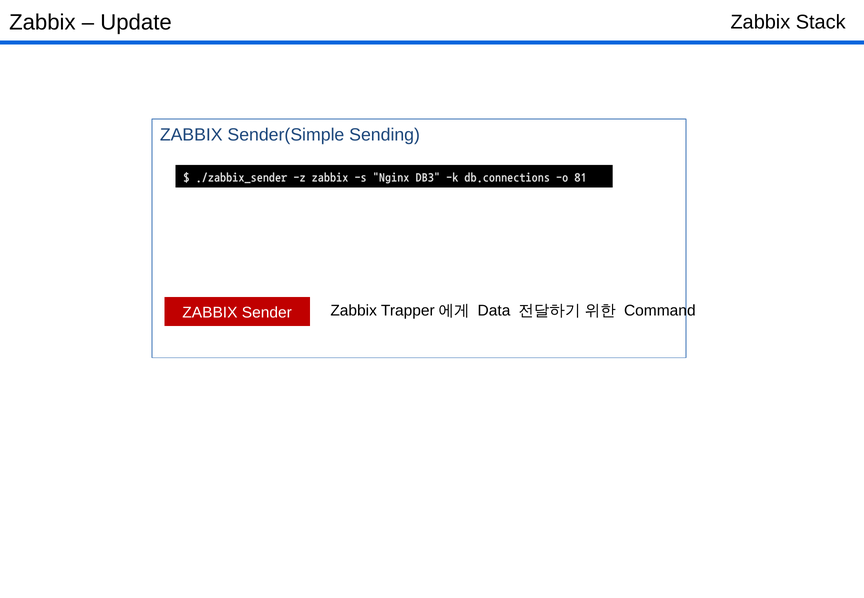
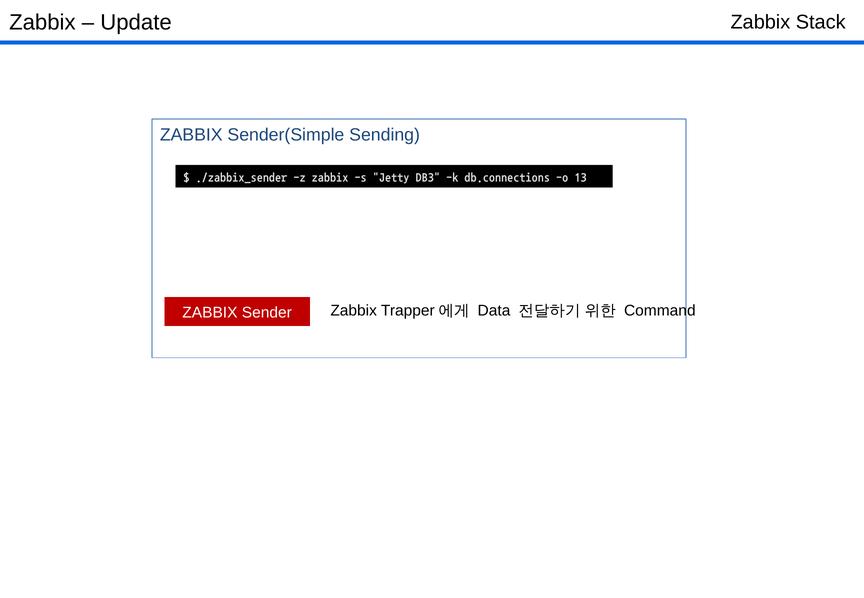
Nginx: Nginx -> Jetty (391, 177)
81: 81 -> 13 (581, 177)
